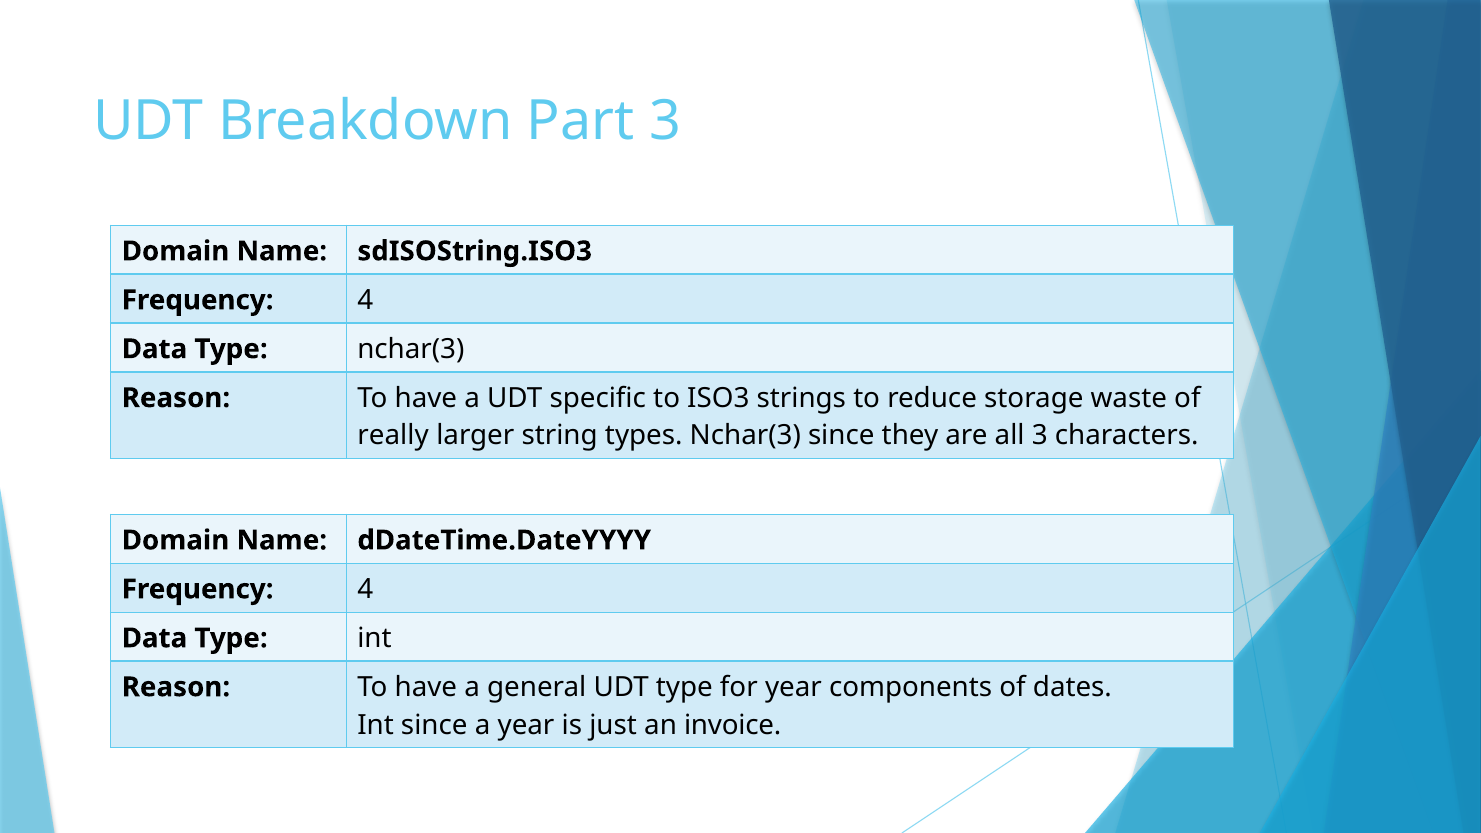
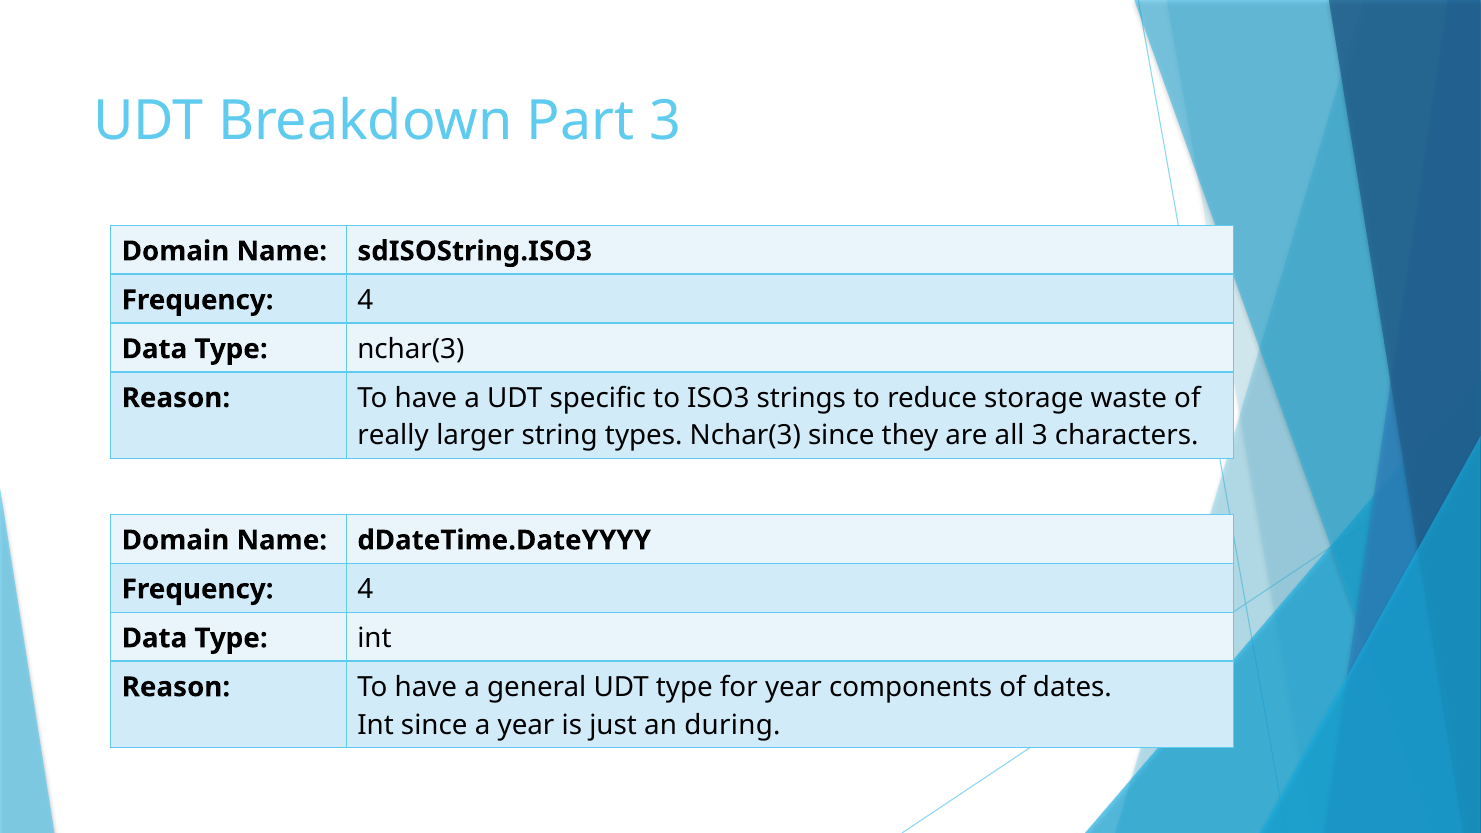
invoice: invoice -> during (732, 725)
